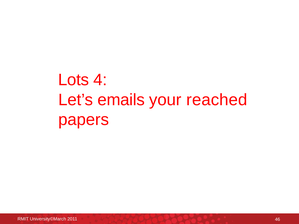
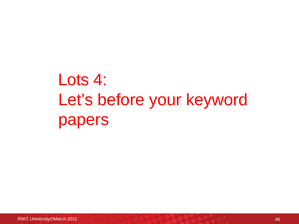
emails: emails -> before (121, 100)
reached: reached -> keyword (217, 100)
